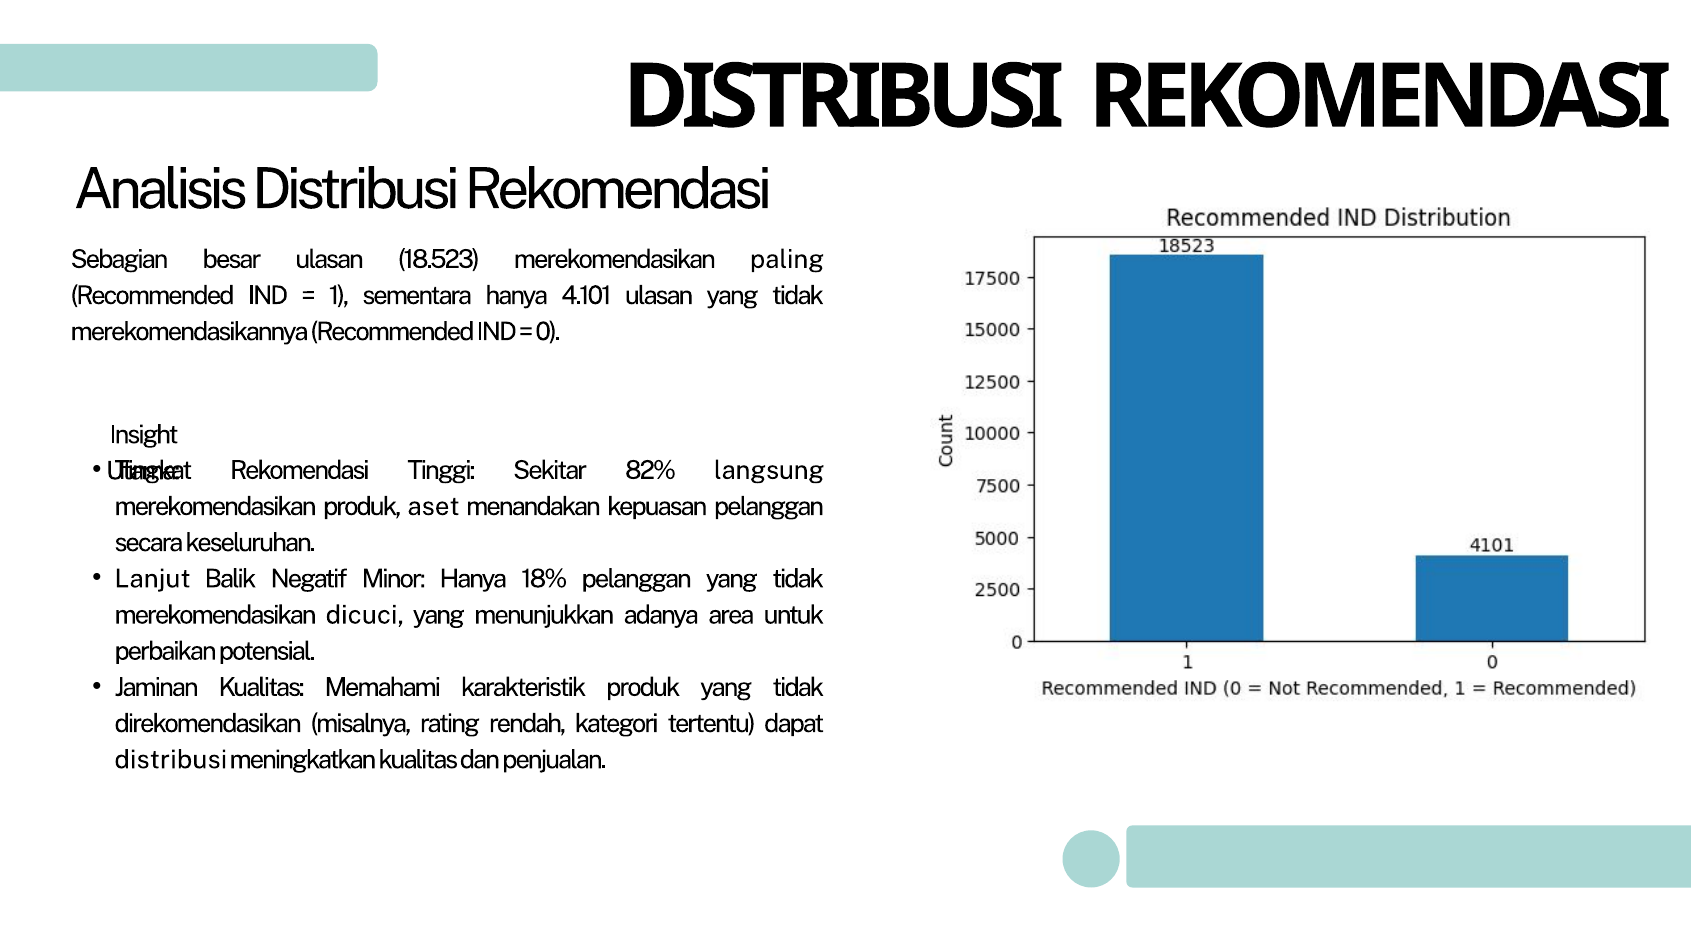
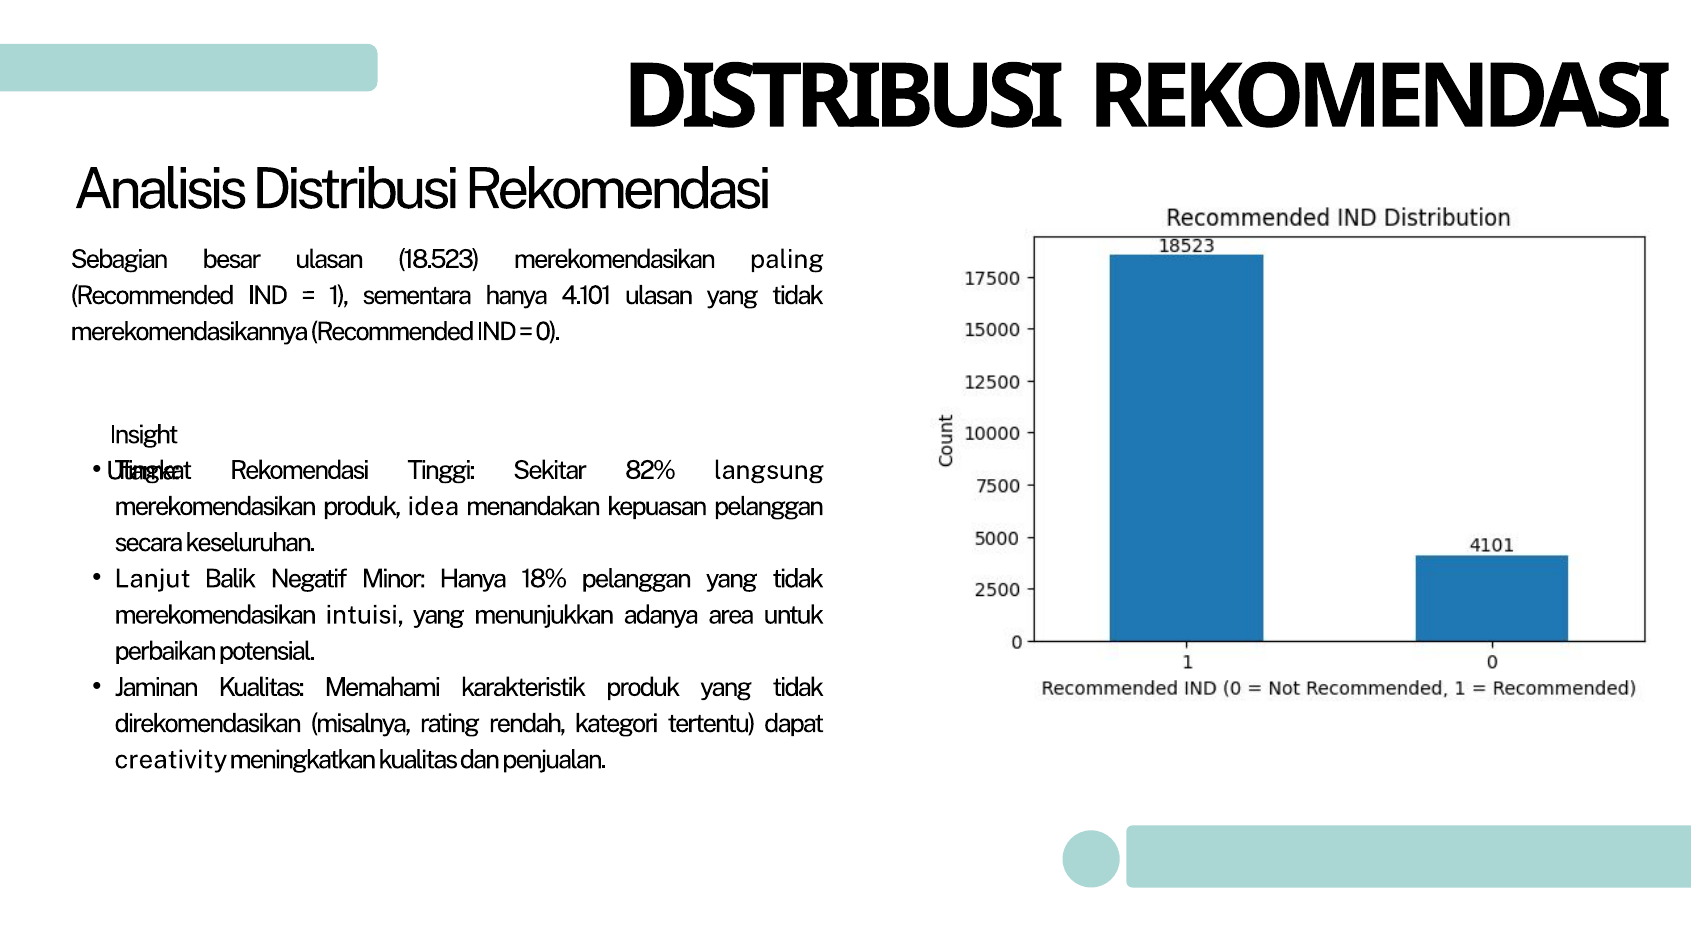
aset: aset -> idea (433, 507)
dicuci: dicuci -> intuisi (365, 615)
distribusi: distribusi -> creativity (171, 760)
